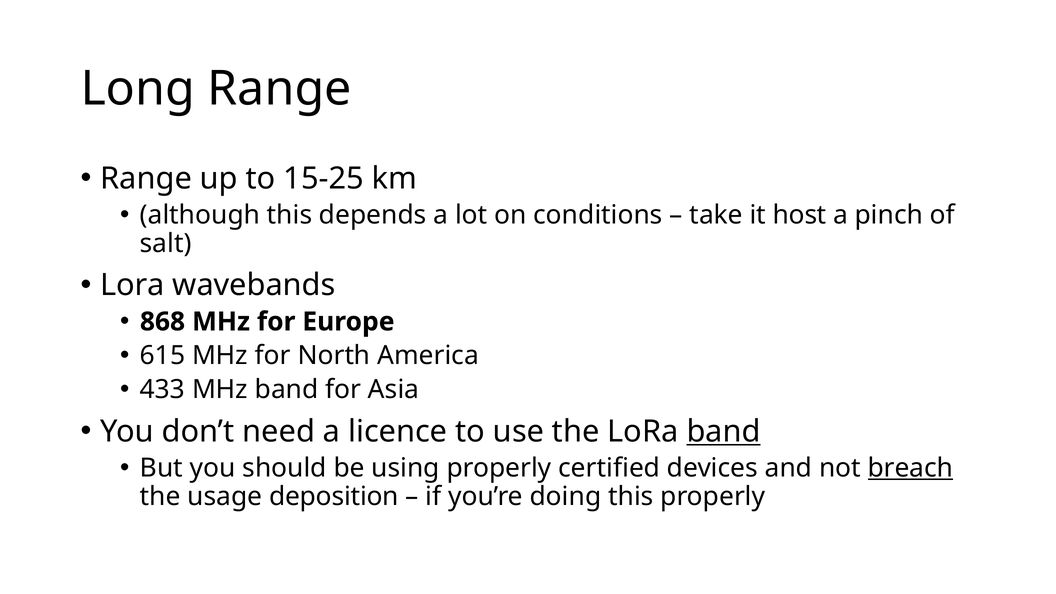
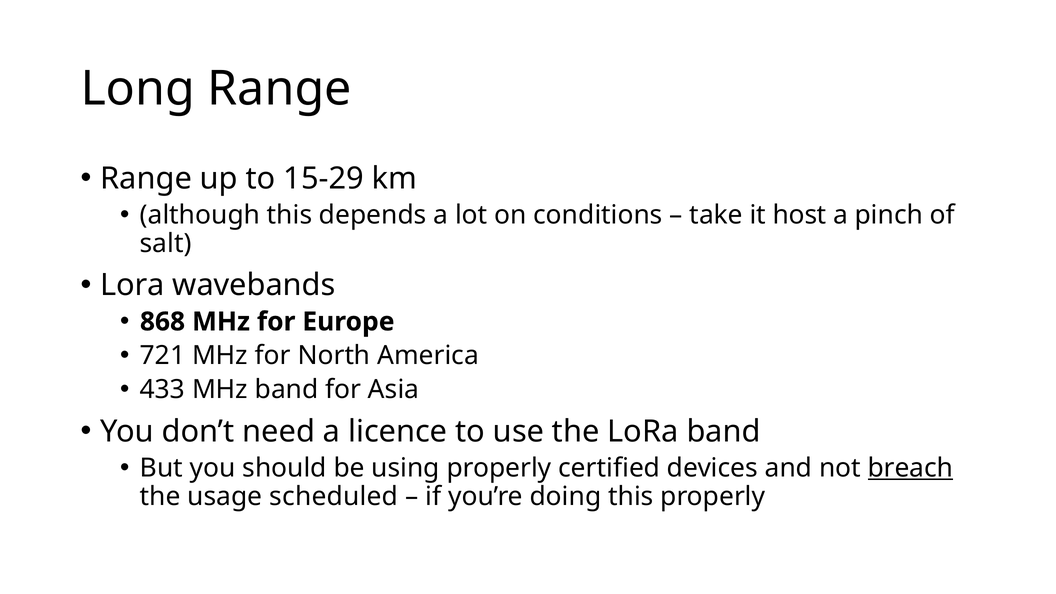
15-25: 15-25 -> 15-29 (324, 179)
615: 615 -> 721 (163, 356)
band underline: present -> none (724, 432)
deposition: deposition -> scheduled (334, 496)
